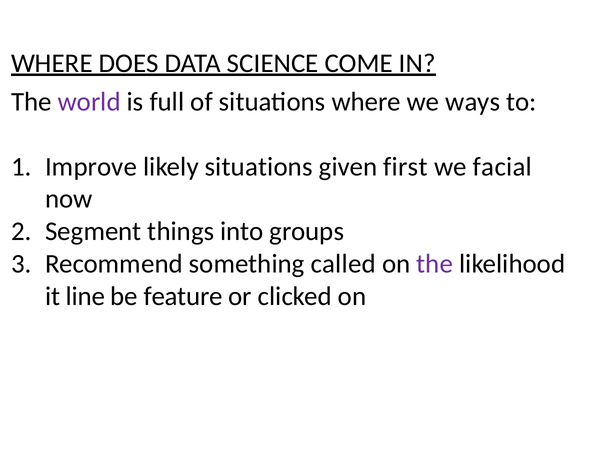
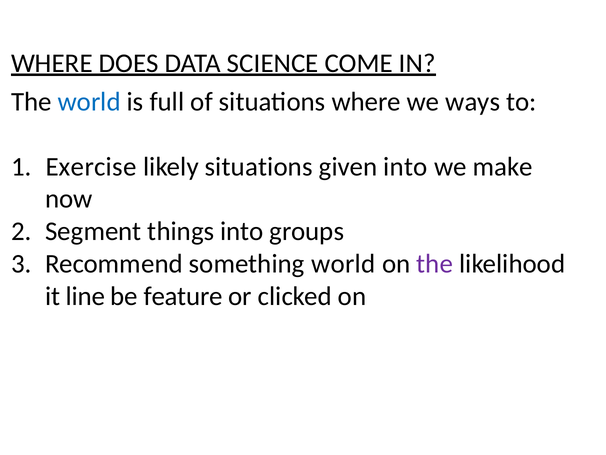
world colour: purple -> blue (89, 102)
Improve: Improve -> Exercise (91, 166)
given first: first -> into (406, 166)
facial: facial -> make (503, 166)
something called: called -> world (343, 263)
